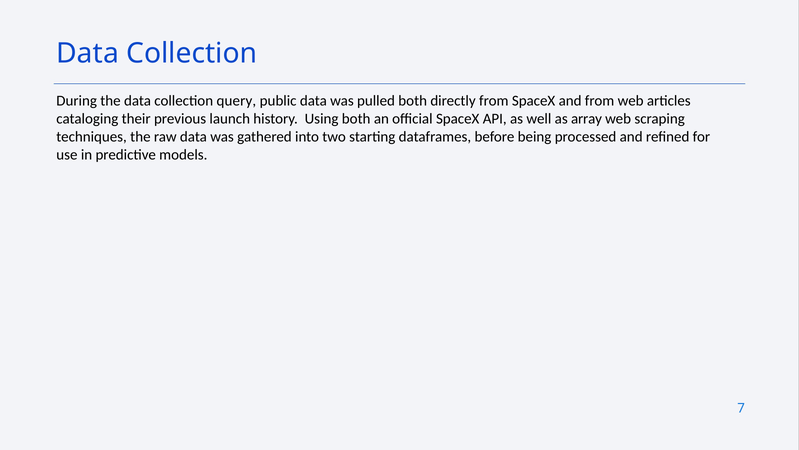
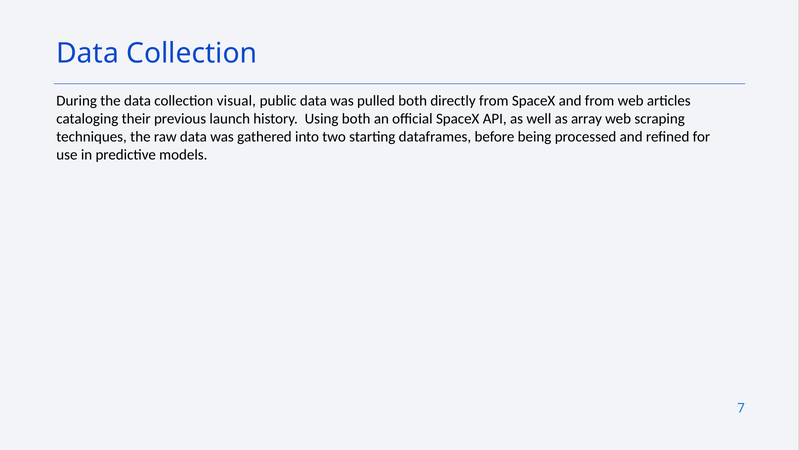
query: query -> visual (236, 101)
